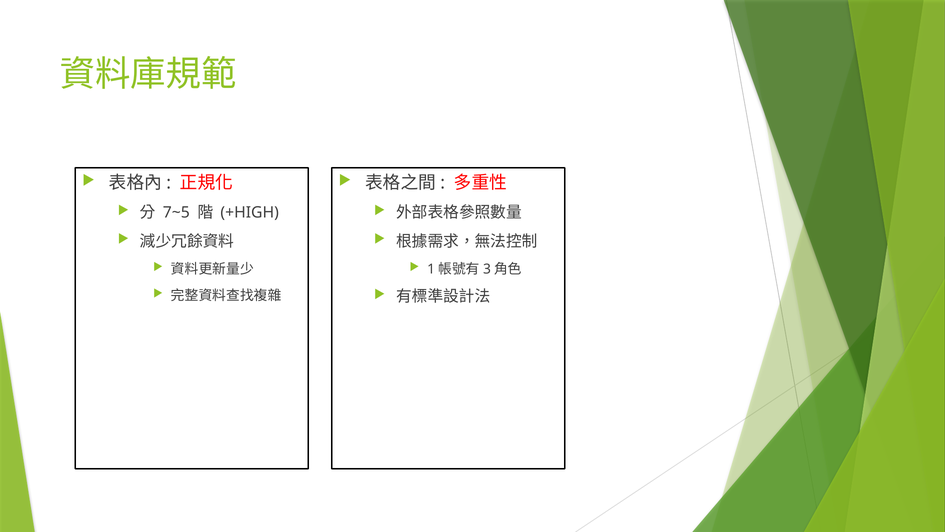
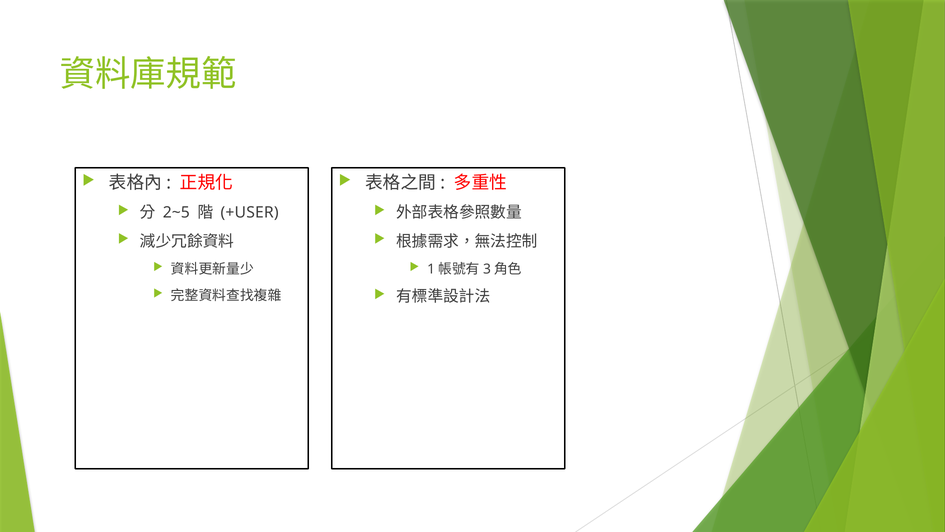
7~5: 7~5 -> 2~5 (176, 213)
+HIGH: +HIGH -> +USER (250, 213)
